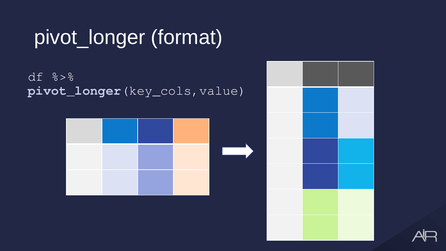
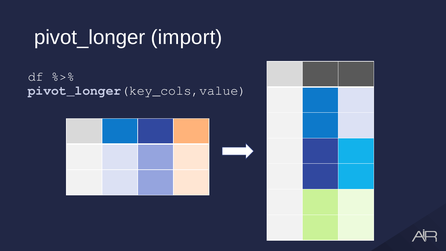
format: format -> import (187, 37)
